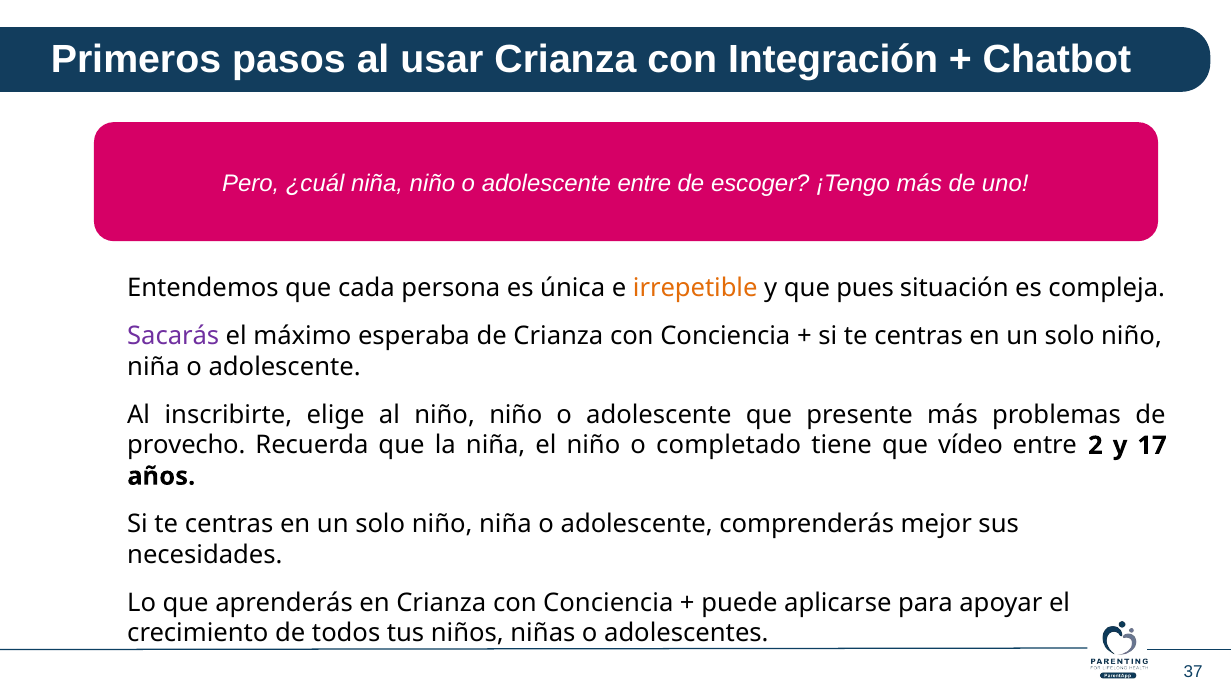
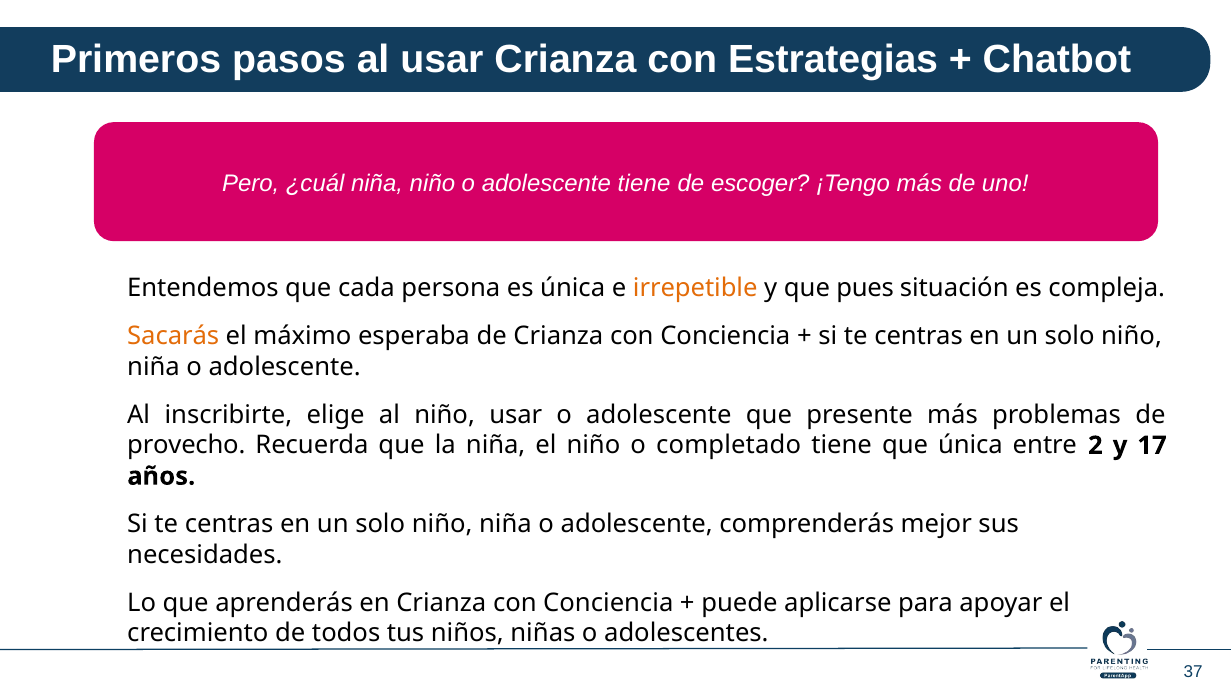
Integración: Integración -> Estrategias (833, 59)
adolescente entre: entre -> tiene (644, 183)
Sacarás colour: purple -> orange (173, 336)
niño niño: niño -> usar (516, 415)
que vídeo: vídeo -> única (970, 446)
